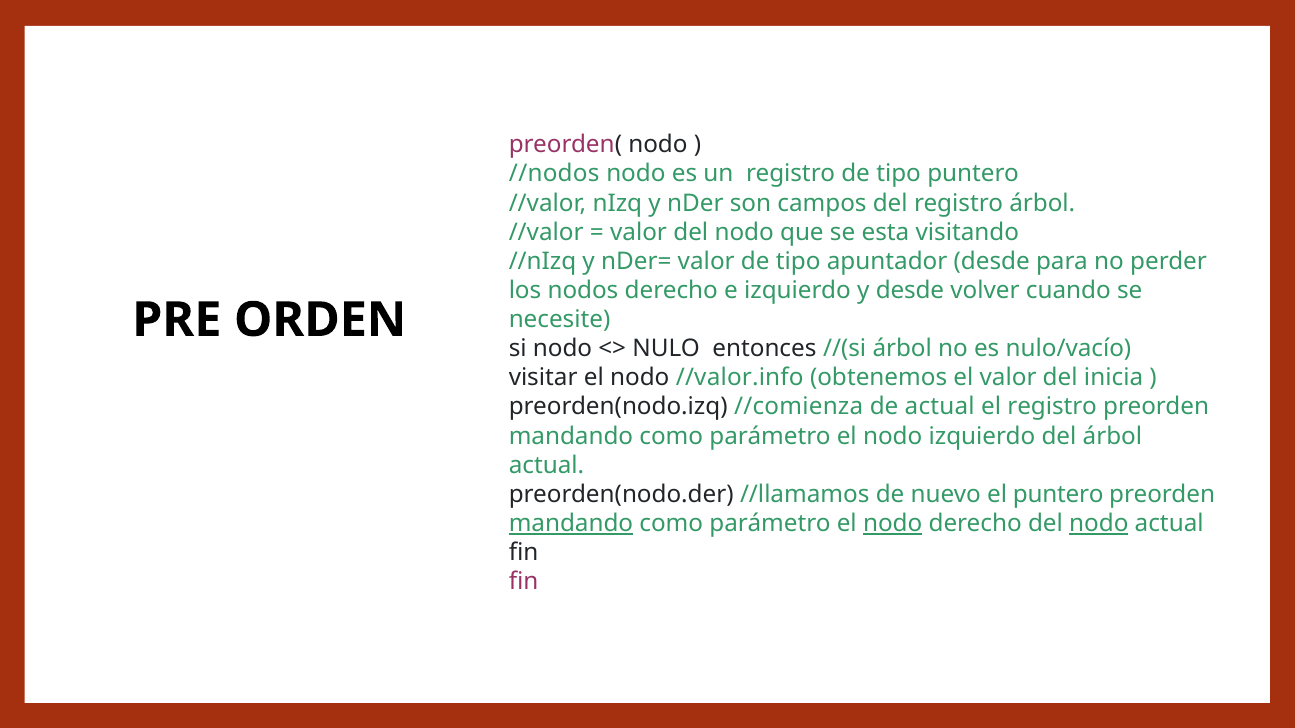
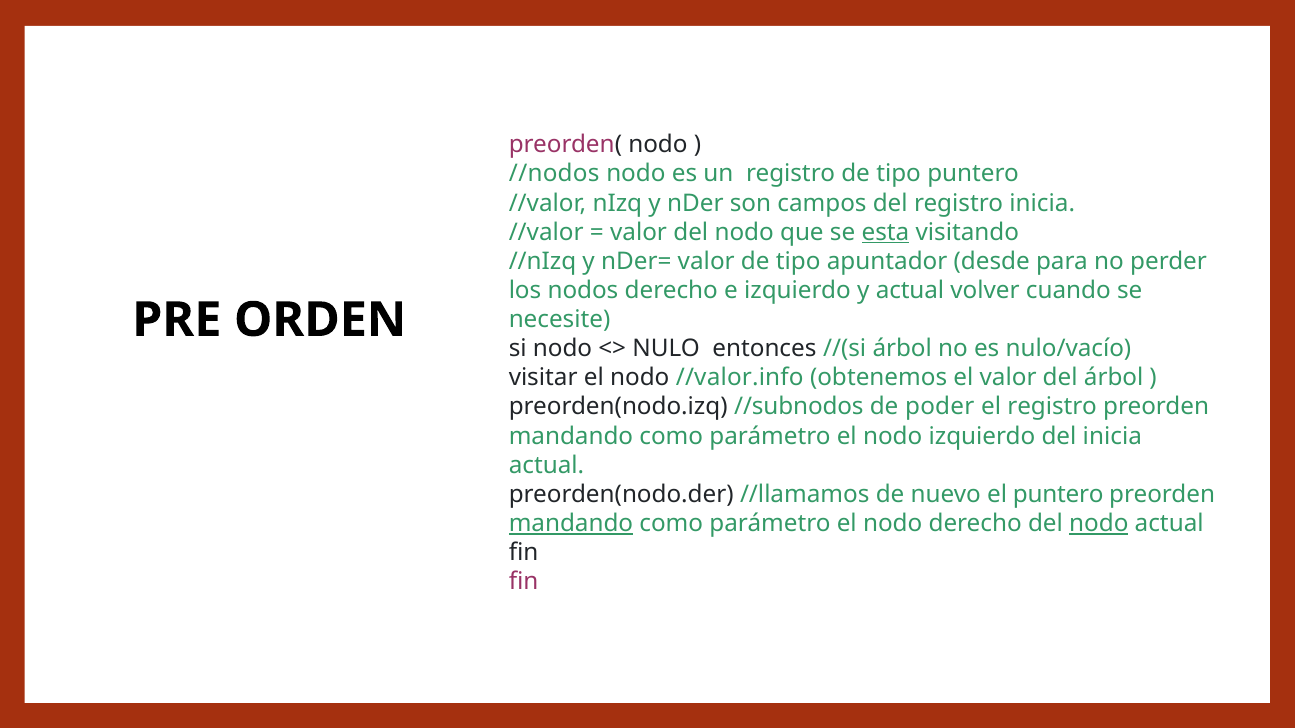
registro árbol: árbol -> inicia (1042, 203)
esta underline: none -> present (885, 232)
y desde: desde -> actual (910, 291)
del inicia: inicia -> árbol (1114, 378)
//comienza: //comienza -> //subnodos (799, 407)
de actual: actual -> poder (940, 407)
del árbol: árbol -> inicia (1112, 436)
nodo underline: present -> none (893, 524)
